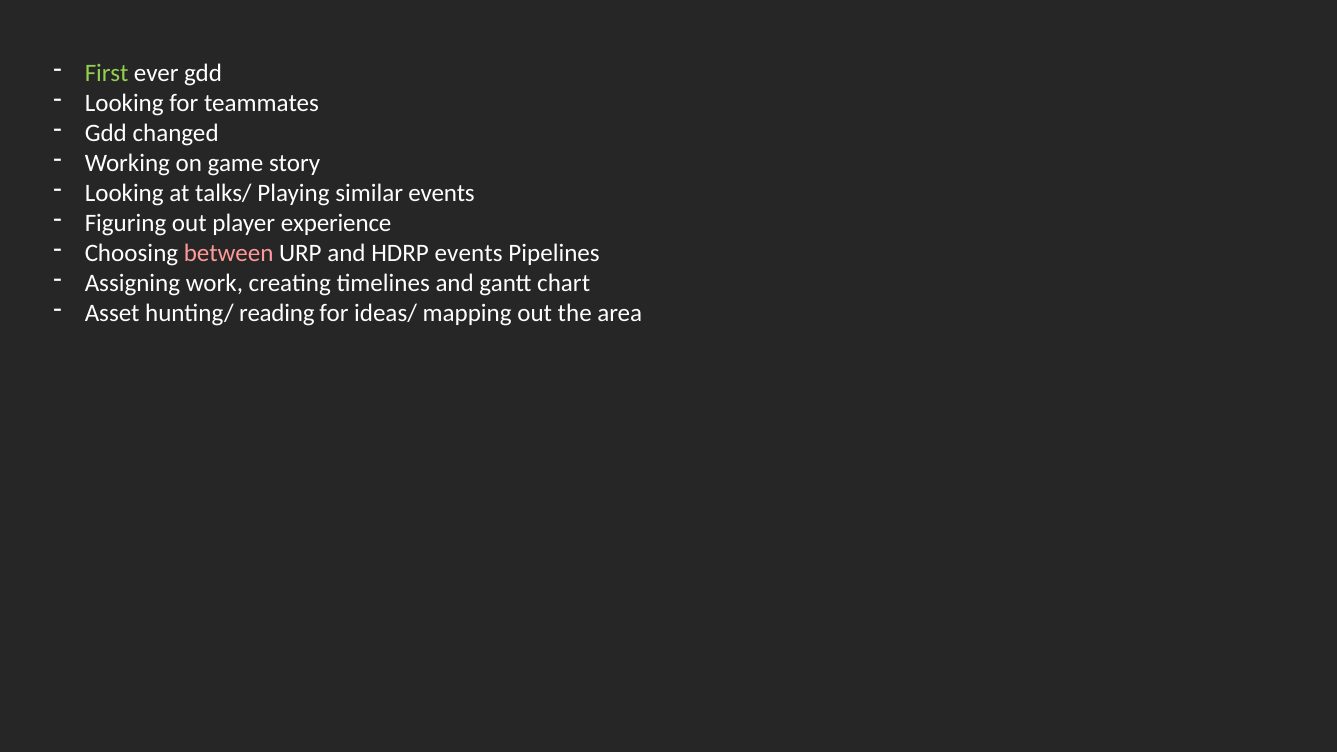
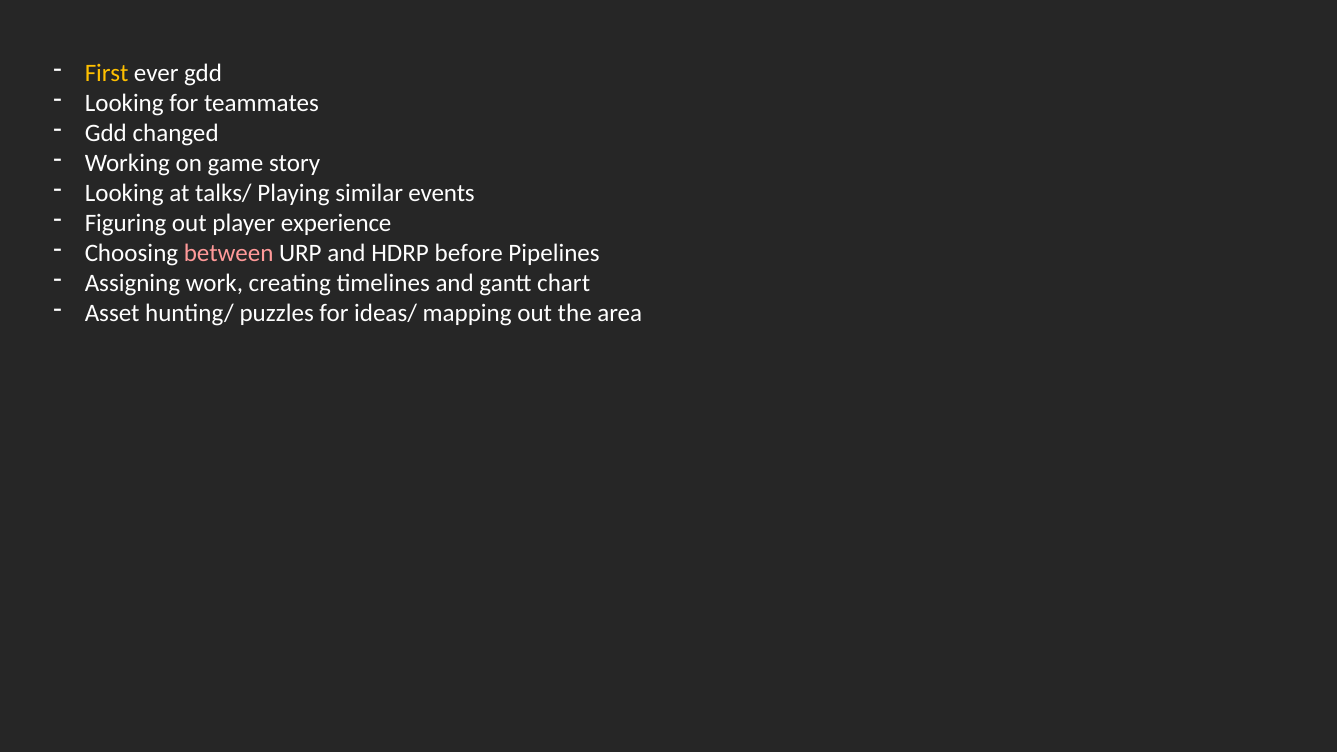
First colour: light green -> yellow (107, 73)
HDRP events: events -> before (469, 253)
reading: reading -> puzzles (277, 314)
